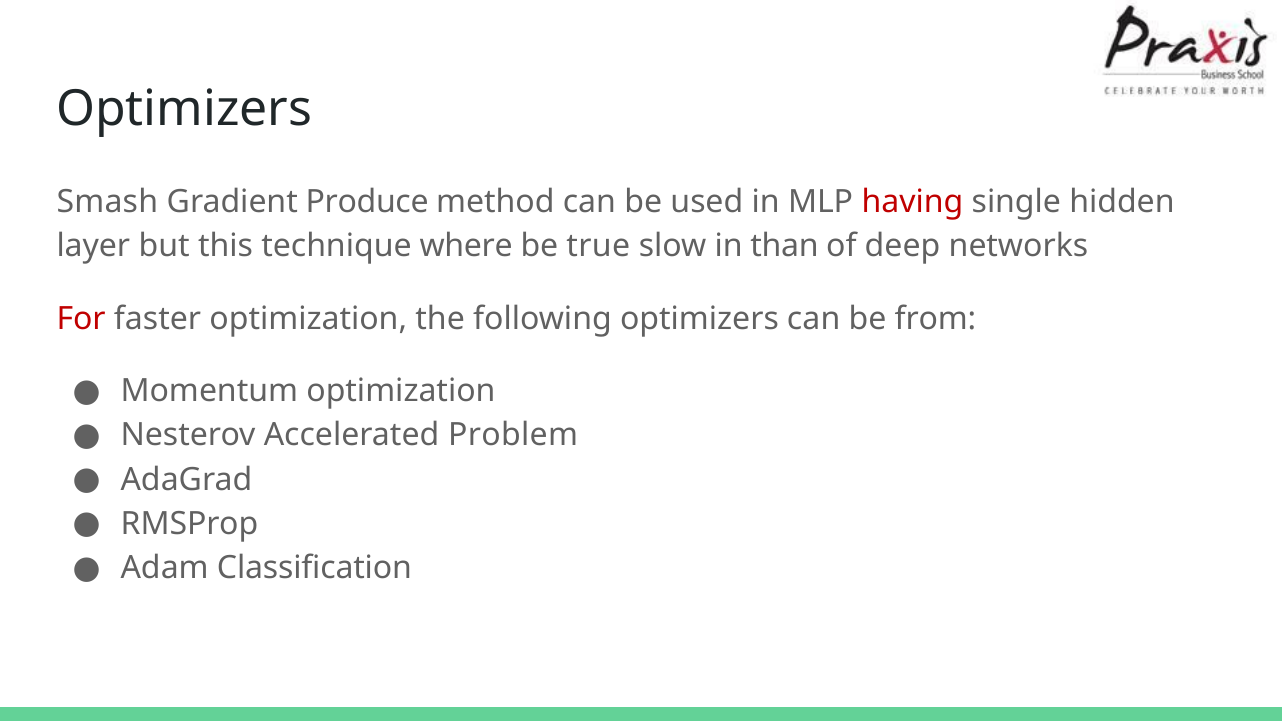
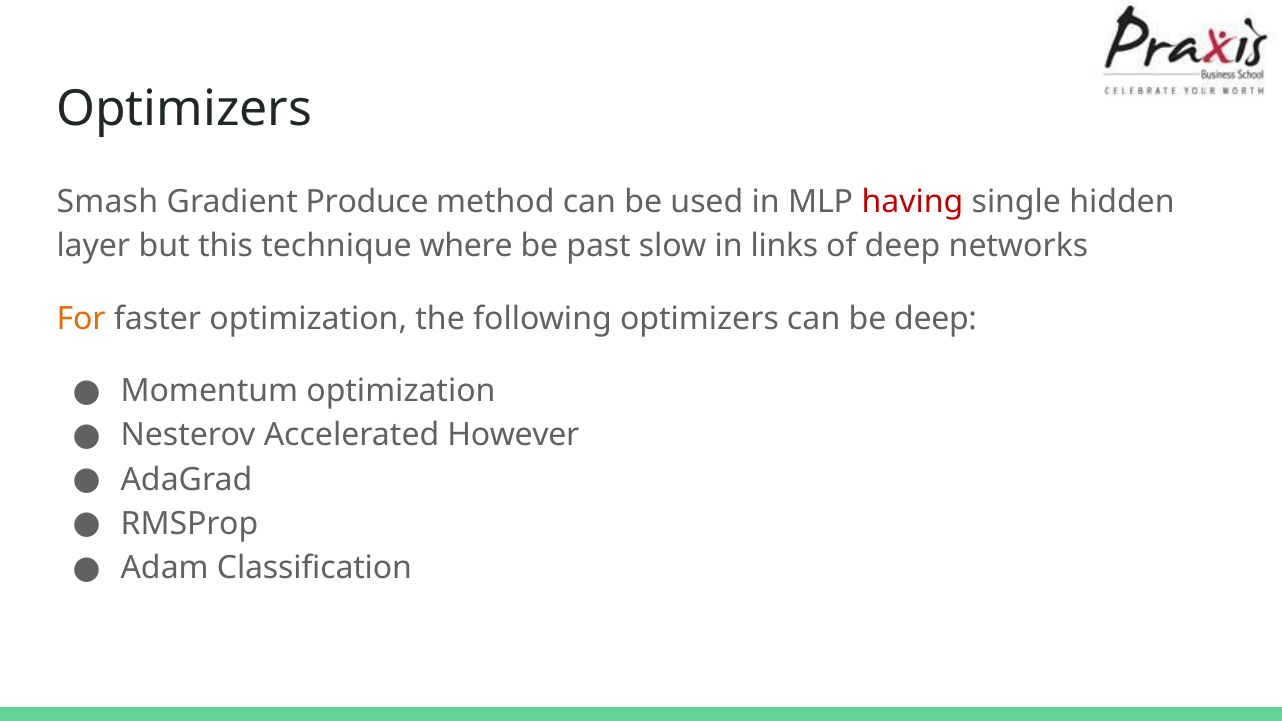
true: true -> past (599, 246)
than: than -> links (785, 246)
For colour: red -> orange (81, 319)
be from: from -> deep (936, 319)
Problem: Problem -> However (513, 435)
